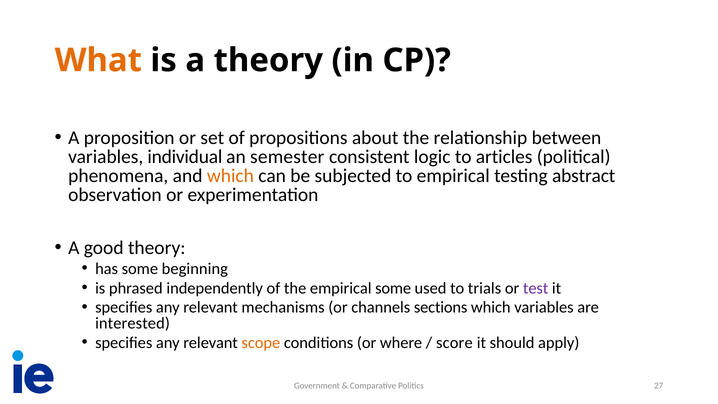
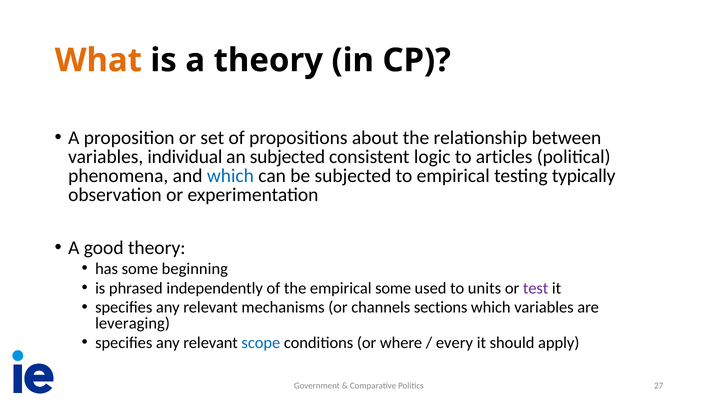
an semester: semester -> subjected (287, 157)
which colour: orange -> blue (230, 176)
abstract: abstract -> typically (584, 176)
trials: trials -> units (485, 288)
interested: interested -> leveraging (133, 323)
scope colour: orange -> blue (261, 343)
score: score -> every (454, 343)
